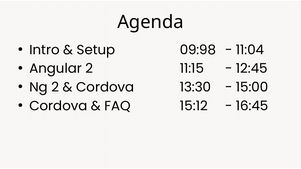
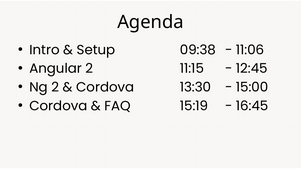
09:98: 09:98 -> 09:38 (198, 50)
11:04: 11:04 -> 11:06 (250, 50)
15:12: 15:12 -> 15:19 (194, 106)
